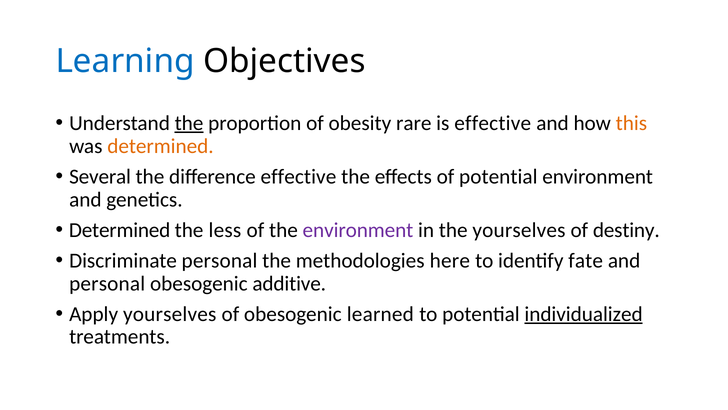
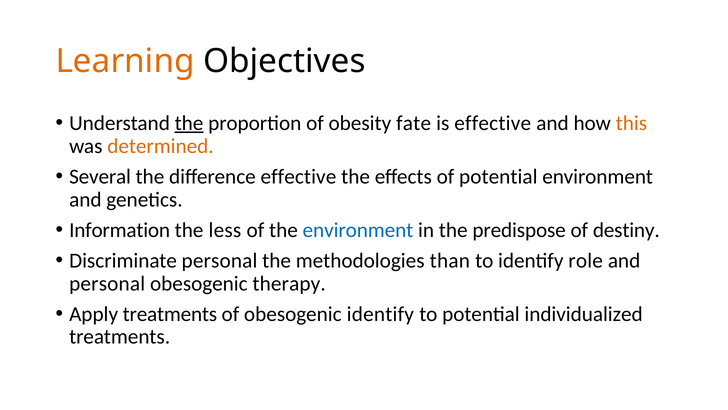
Learning colour: blue -> orange (125, 61)
rare: rare -> fate (414, 123)
Determined: Determined -> Information (120, 230)
environment colour: purple -> blue (358, 230)
the yourselves: yourselves -> predispose (519, 230)
here: here -> than (450, 260)
fate: fate -> role (586, 260)
additive: additive -> therapy (289, 283)
Apply yourselves: yourselves -> treatments (170, 314)
obesogenic learned: learned -> identify (380, 314)
individualized underline: present -> none (584, 314)
